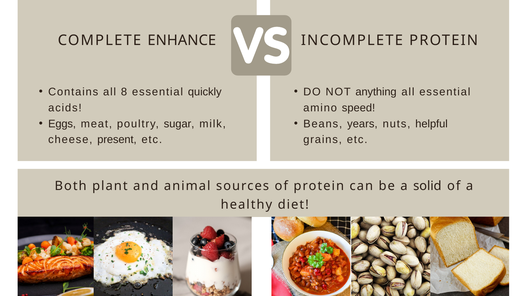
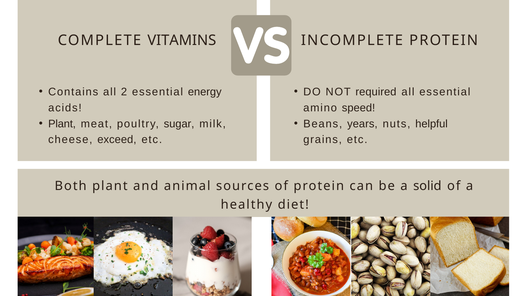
ENHANCE: ENHANCE -> VITAMINS (182, 40)
8: 8 -> 2 (124, 92)
quickly: quickly -> energy (205, 92)
anything: anything -> required (376, 92)
Eggs: Eggs -> Plant (62, 124)
present: present -> exceed (117, 140)
